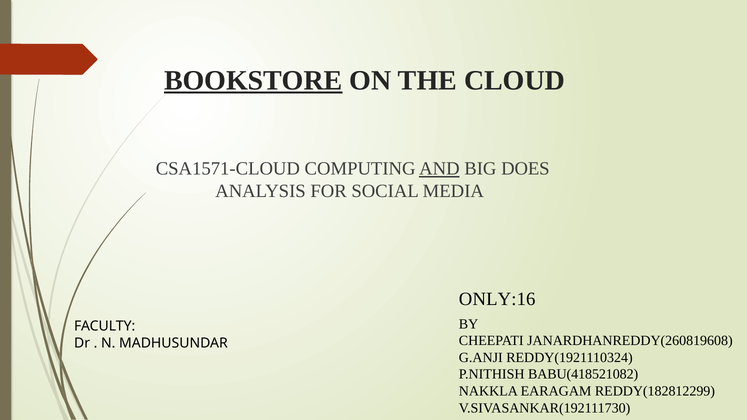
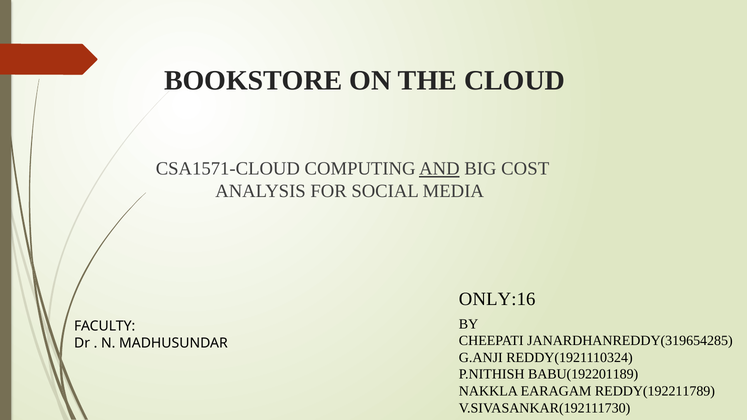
BOOKSTORE underline: present -> none (253, 81)
DOES: DOES -> COST (525, 169)
JANARDHANREDDY(260819608: JANARDHANREDDY(260819608 -> JANARDHANREDDY(319654285 (630, 341)
BABU(418521082: BABU(418521082 -> BABU(192201189 (583, 375)
REDDY(182812299: REDDY(182812299 -> REDDY(192211789 (655, 391)
